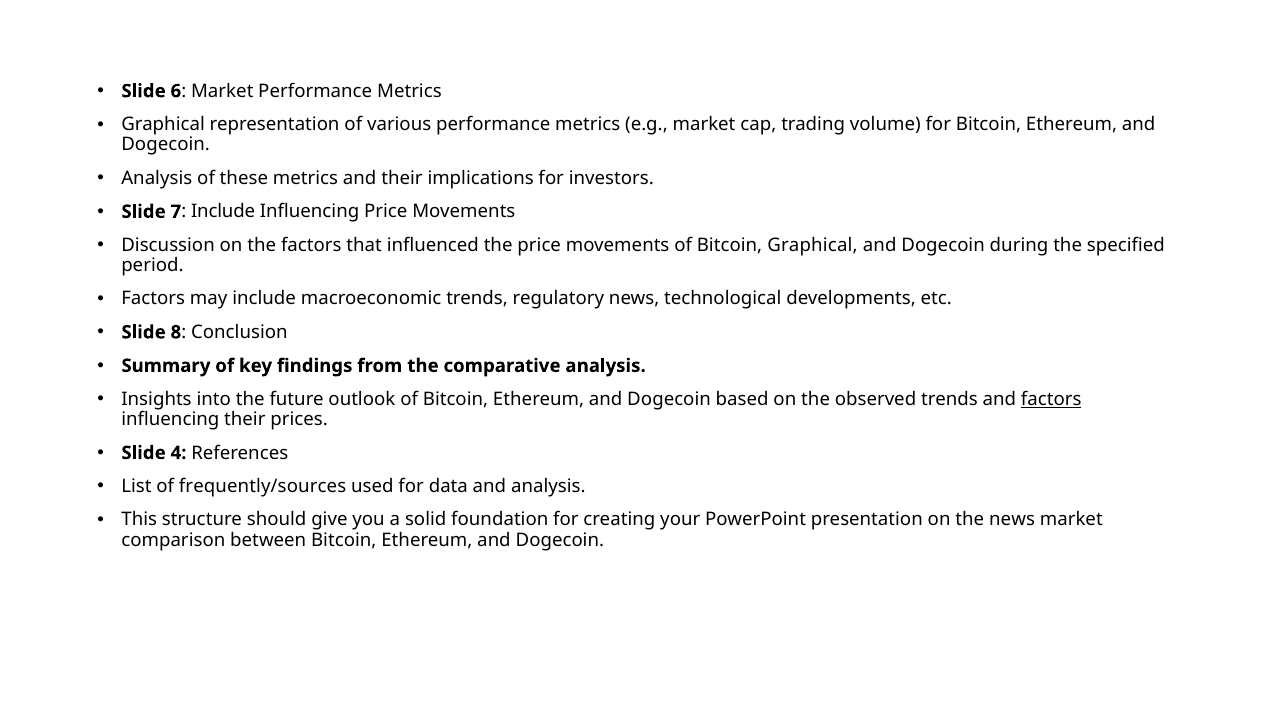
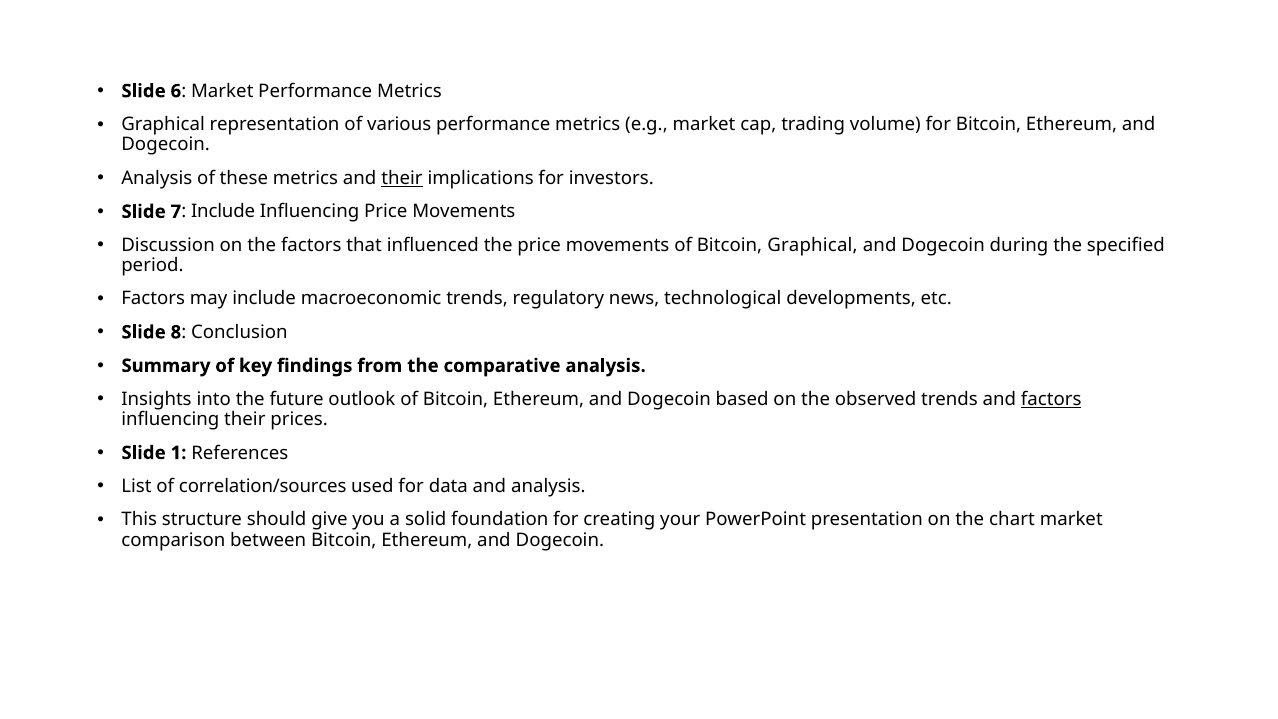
their underline: none -> present (402, 178)
4: 4 -> 1 (179, 453)
frequently/sources: frequently/sources -> correlation/sources (263, 486)
the news: news -> chart (1012, 520)
